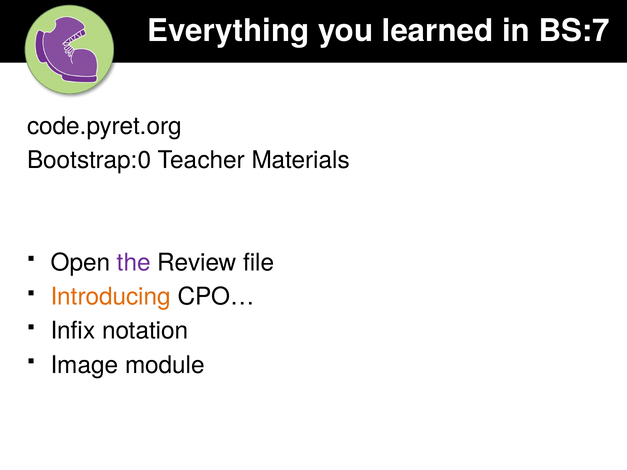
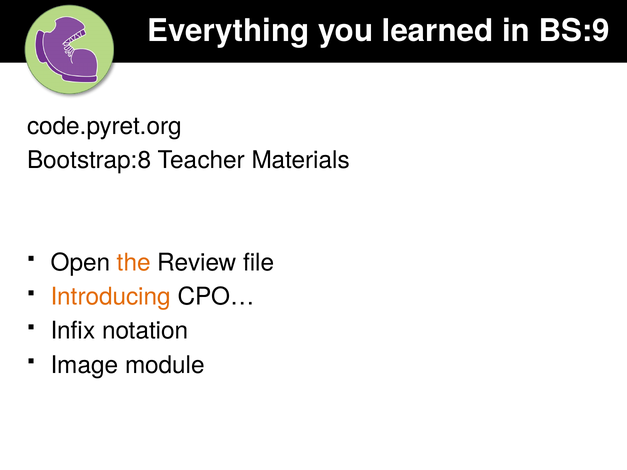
BS:7: BS:7 -> BS:9 (574, 31)
Bootstrap:0: Bootstrap:0 -> Bootstrap:8 (89, 160)
the colour: purple -> orange (134, 263)
